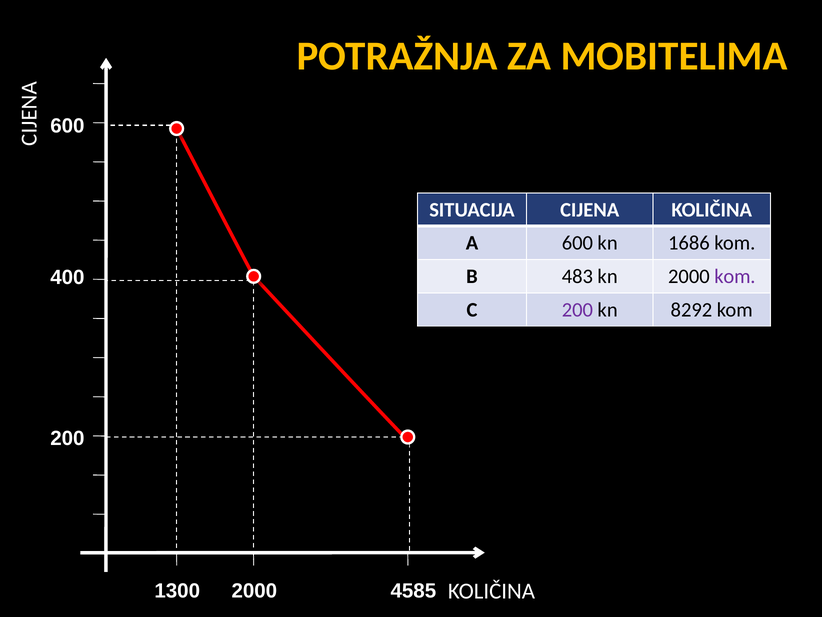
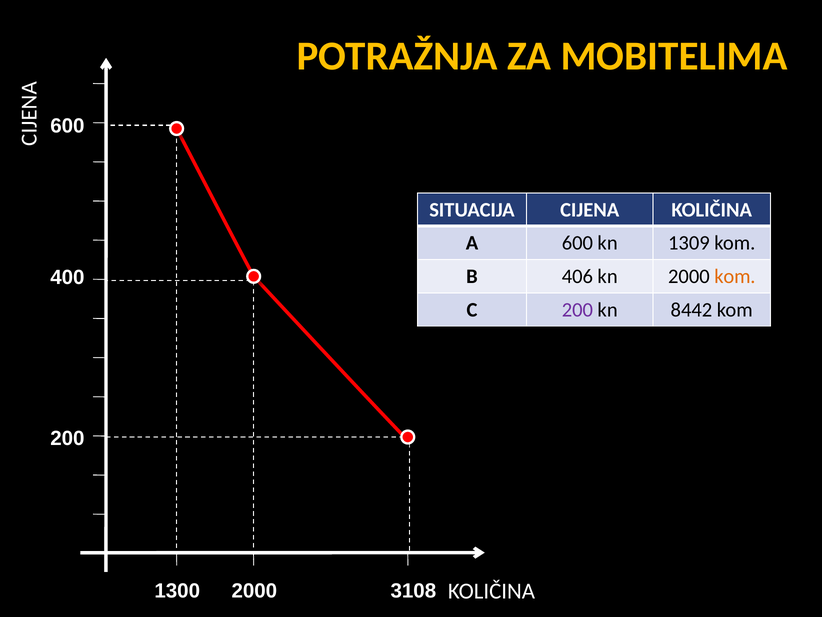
1686: 1686 -> 1309 (689, 243)
483: 483 -> 406 (577, 276)
kom colour: purple -> orange (735, 276)
8292: 8292 -> 8442 (691, 310)
4585: 4585 -> 3108 (413, 591)
